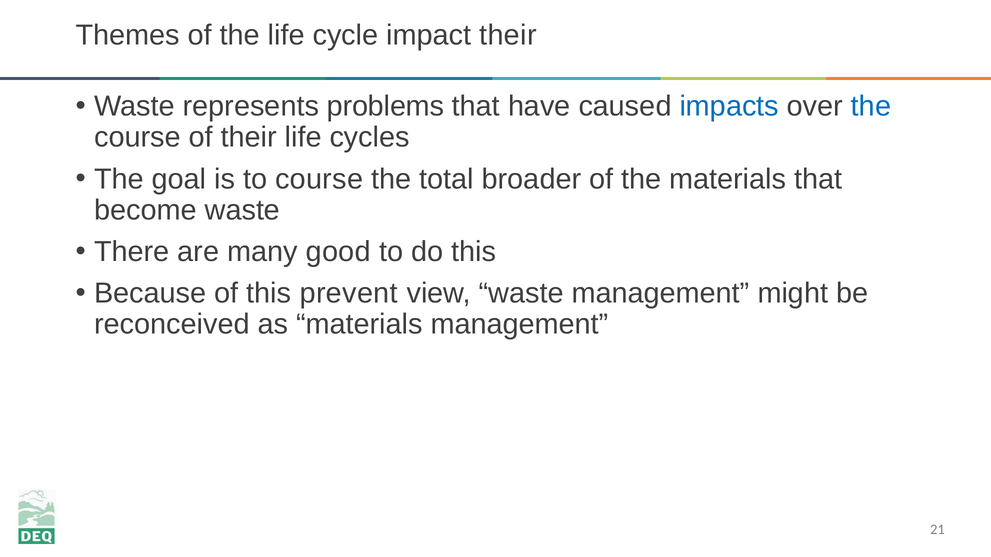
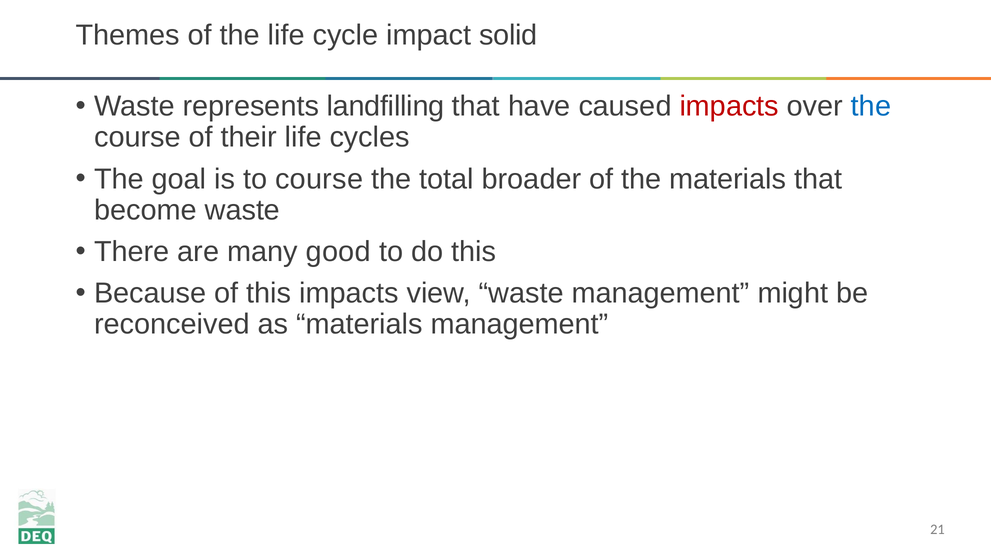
impact their: their -> solid (508, 35)
problems: problems -> landfilling (386, 106)
impacts colour: blue -> red (729, 106)
this prevent: prevent -> impacts (349, 293)
